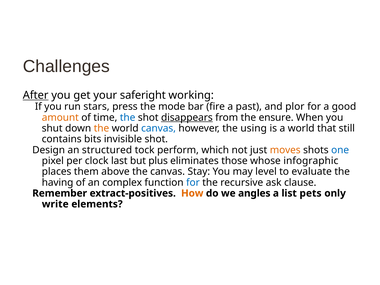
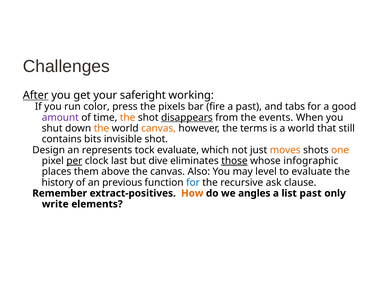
stars: stars -> color (97, 107)
mode: mode -> pixels (172, 107)
plor: plor -> tabs (295, 107)
amount colour: orange -> purple (60, 117)
the colour: blue -> orange (128, 117)
ensure: ensure -> events (276, 117)
canvas colour: blue -> orange (159, 128)
using: using -> terms (254, 128)
structured: structured -> represents (107, 150)
tock perform: perform -> evaluate (178, 150)
one colour: blue -> orange (340, 150)
per underline: none -> present (74, 161)
plus: plus -> dive (158, 161)
those underline: none -> present (234, 161)
Stay: Stay -> Also (199, 172)
having: having -> history (58, 182)
complex: complex -> previous (122, 182)
list pets: pets -> past (311, 193)
